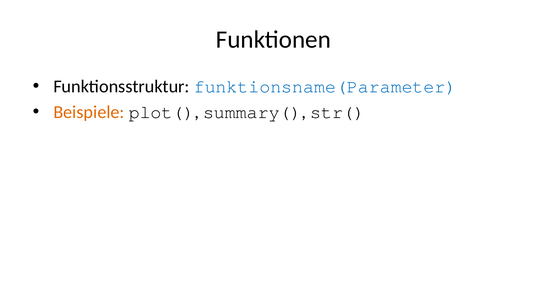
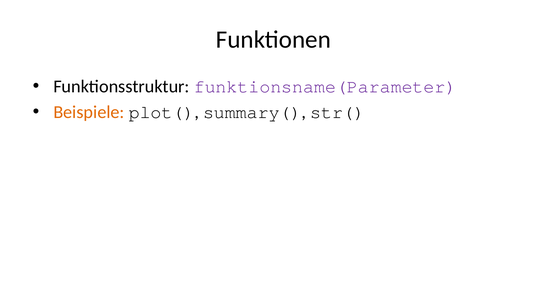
funktionsname(Parameter colour: blue -> purple (325, 87)
